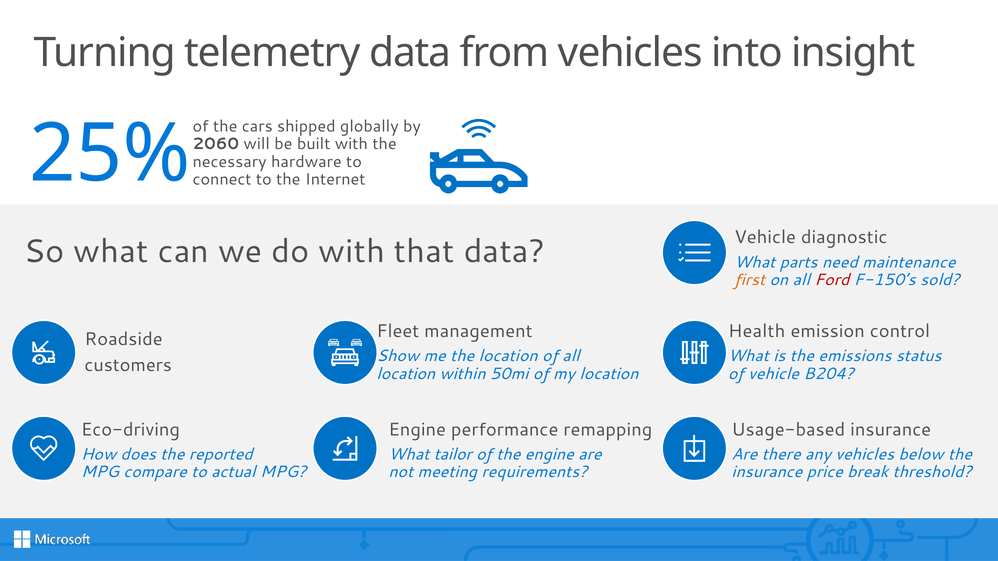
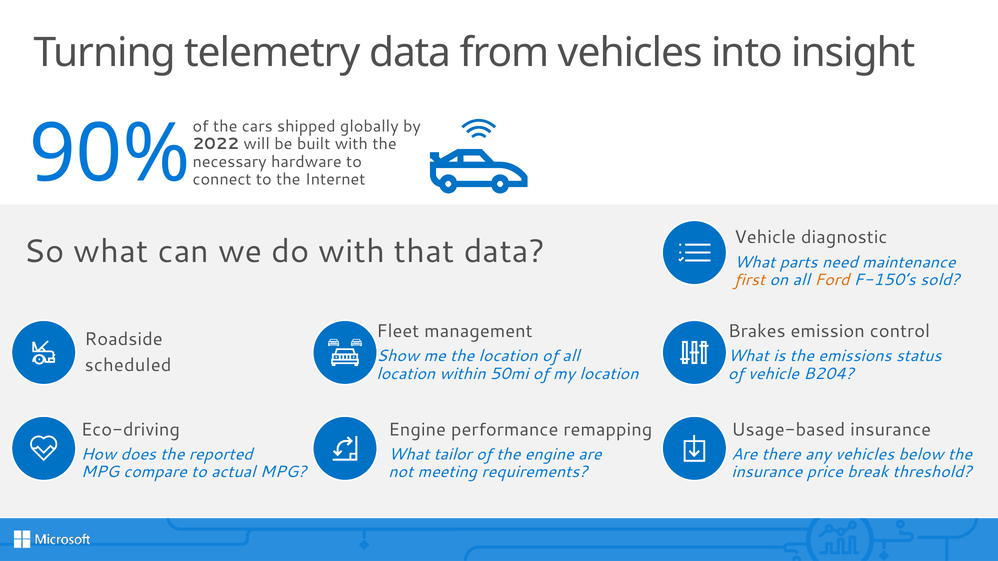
25%: 25% -> 90% (110, 154)
2060: 2060 -> 2022 (216, 144)
Ford colour: red -> orange (832, 280)
Health: Health -> Brakes (757, 331)
customers: customers -> scheduled (128, 365)
